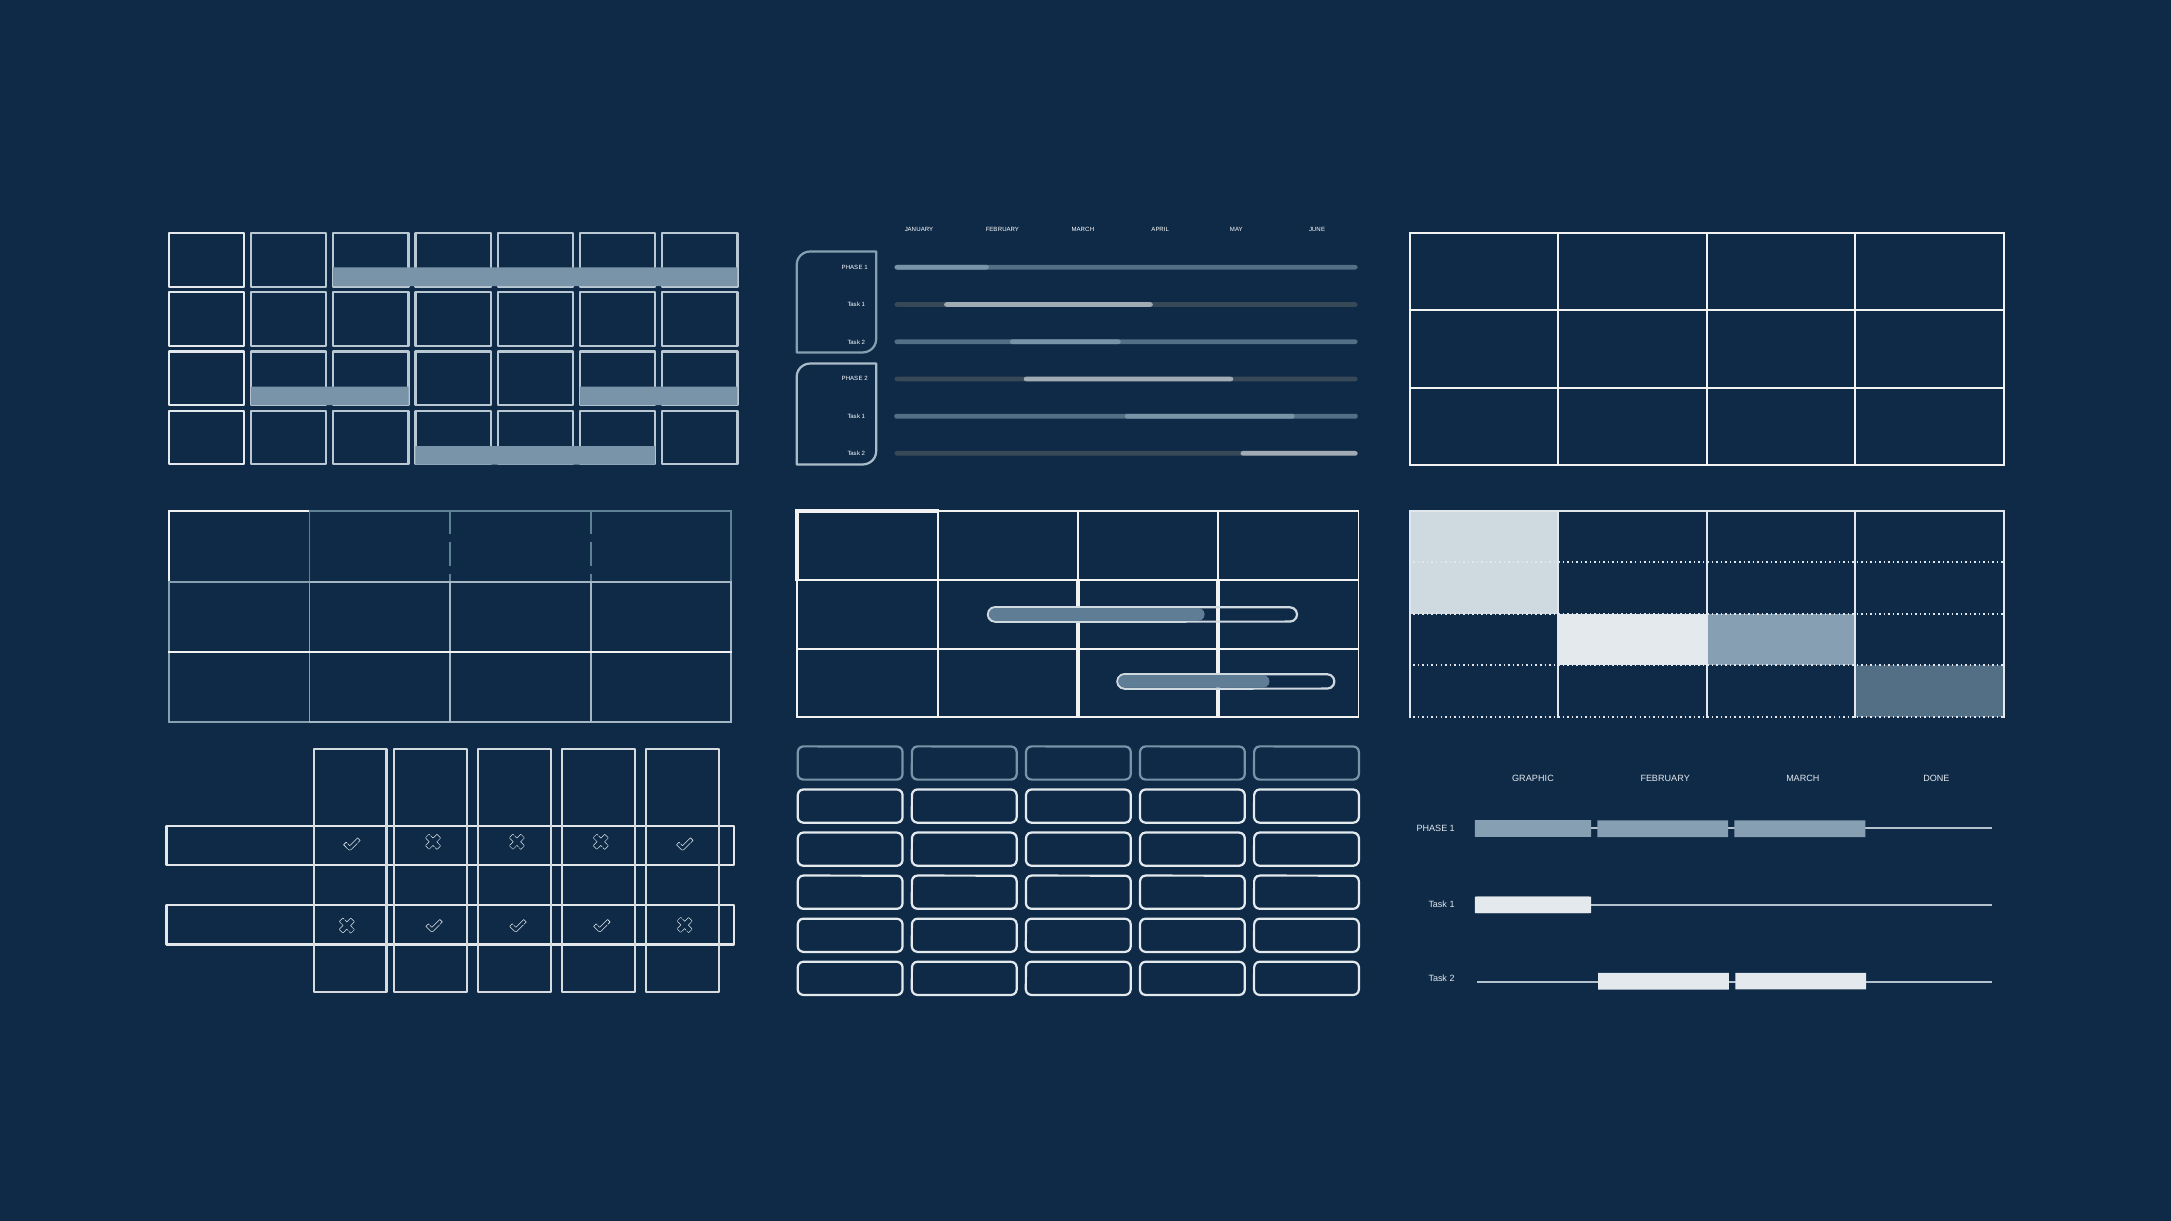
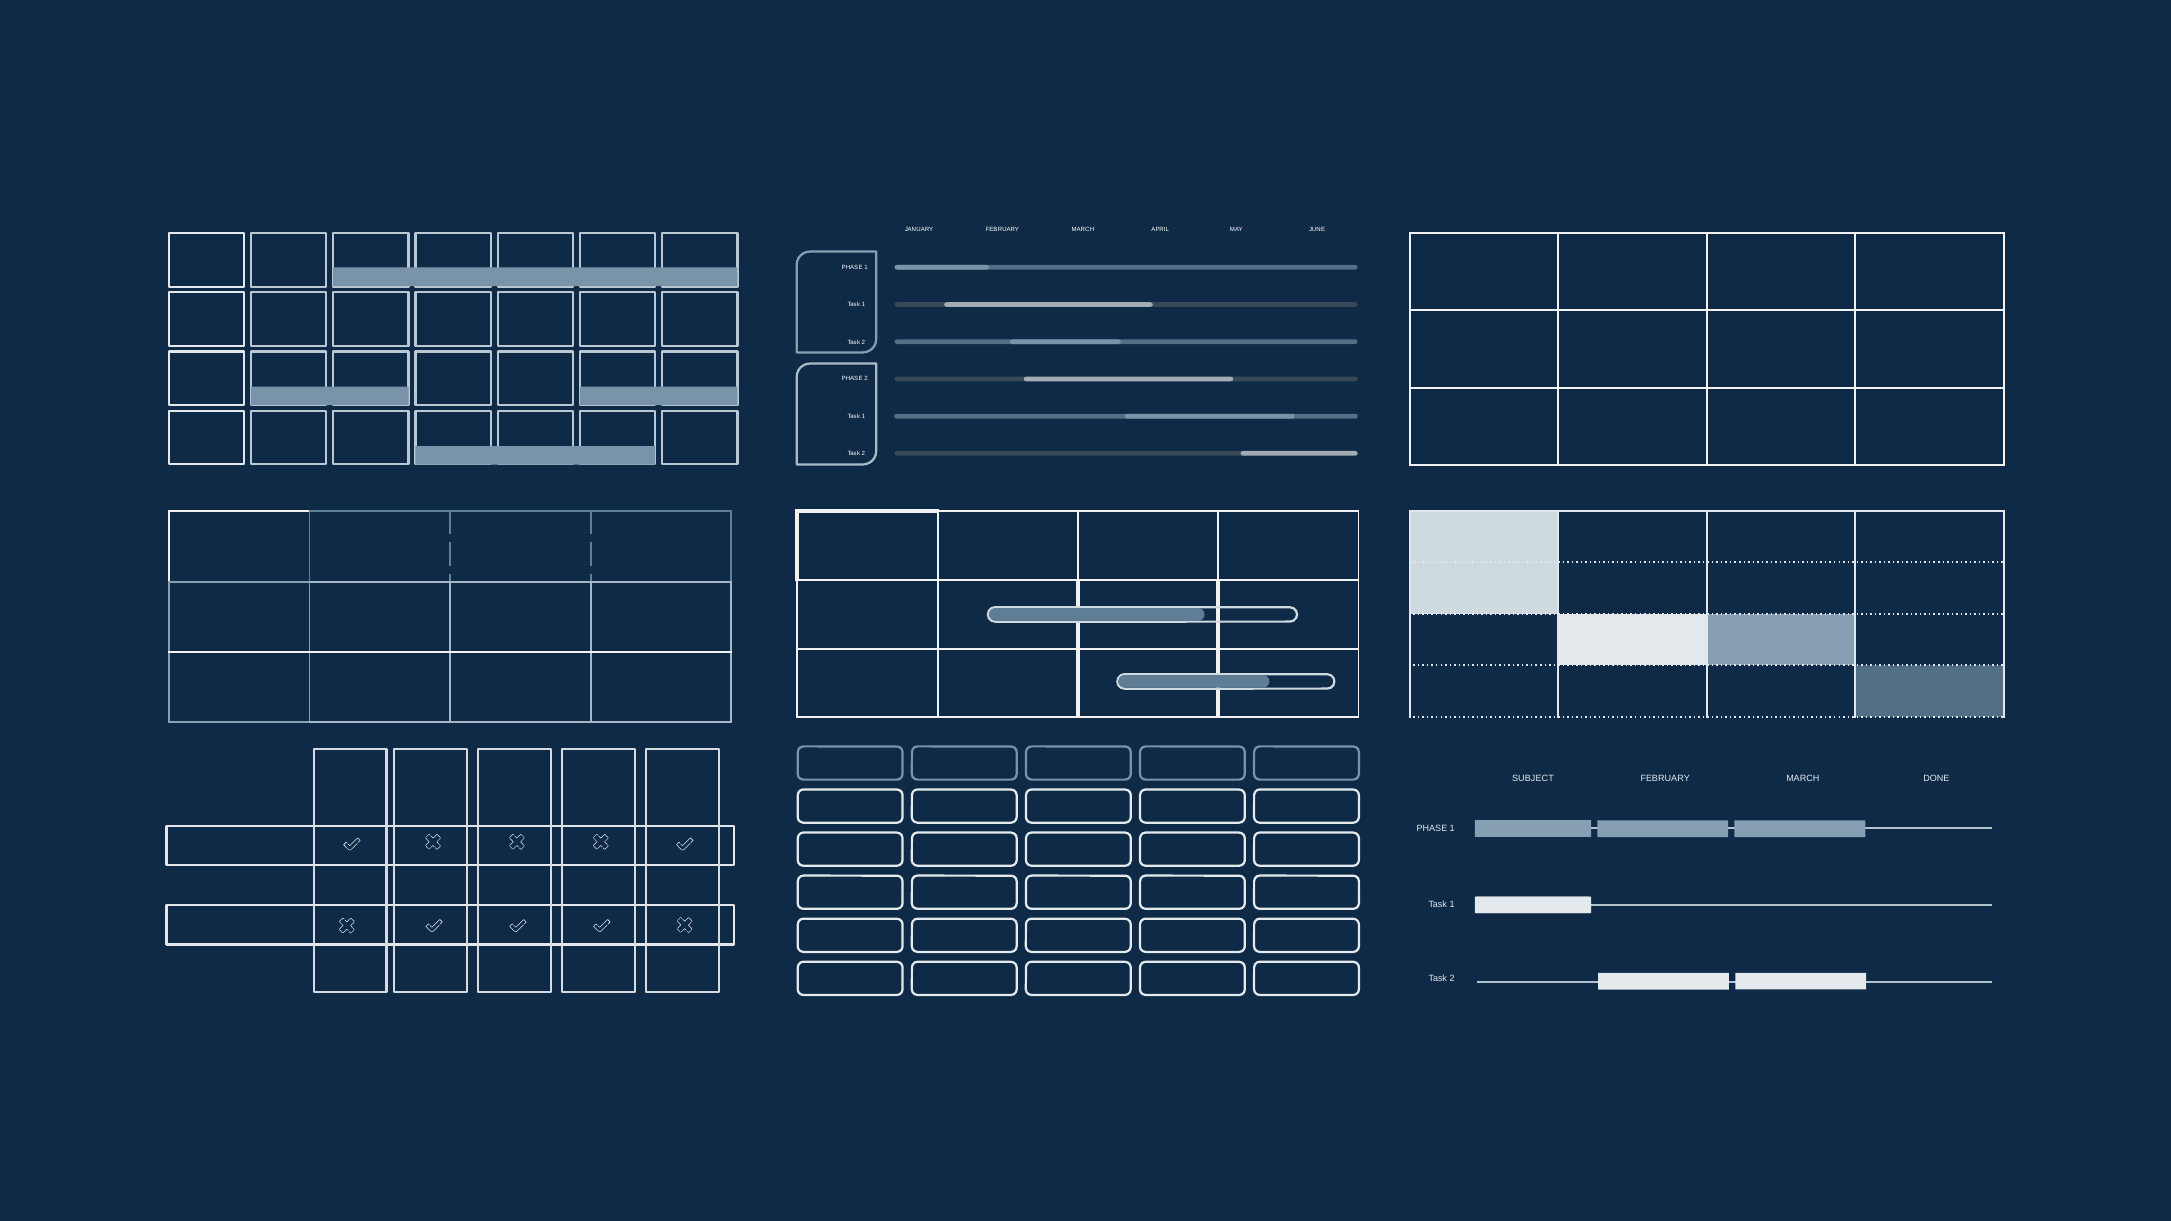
GRAPHIC: GRAPHIC -> SUBJECT (1533, 779)
